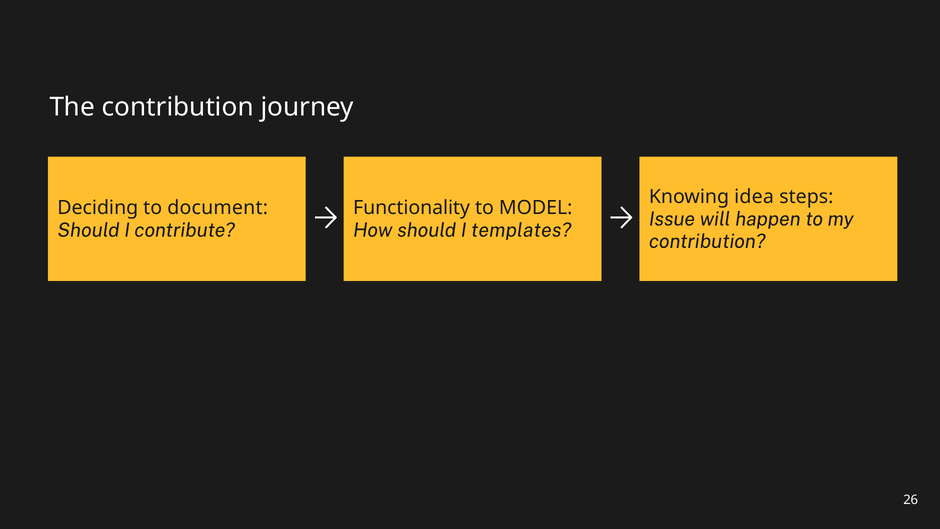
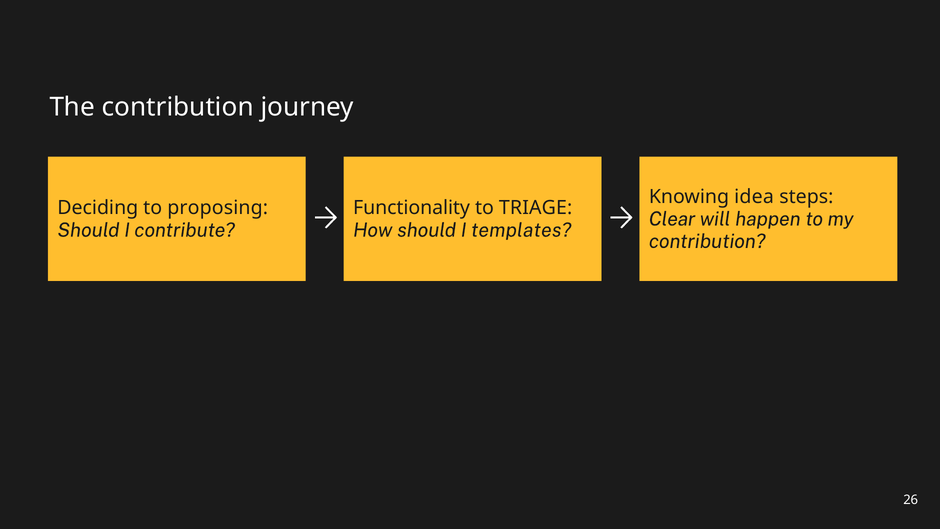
document: document -> proposing (218, 208)
MODEL: MODEL -> TRIAGE (536, 208)
Issue: Issue -> Clear (672, 219)
